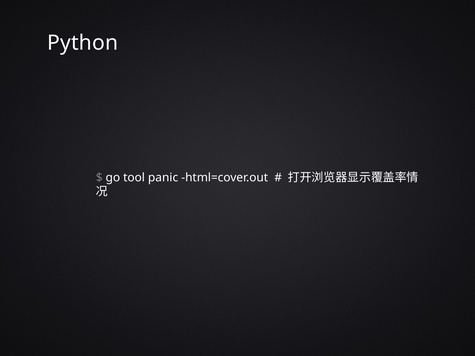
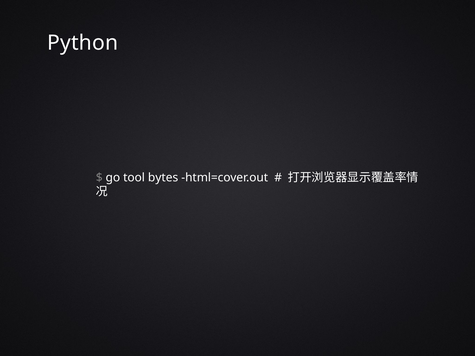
panic: panic -> bytes (163, 178)
